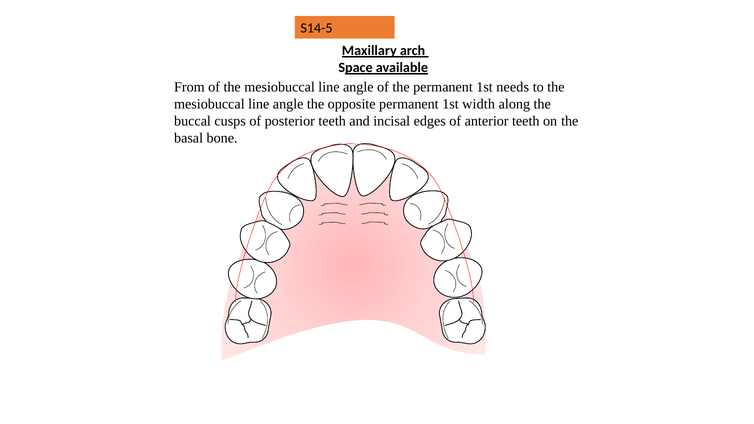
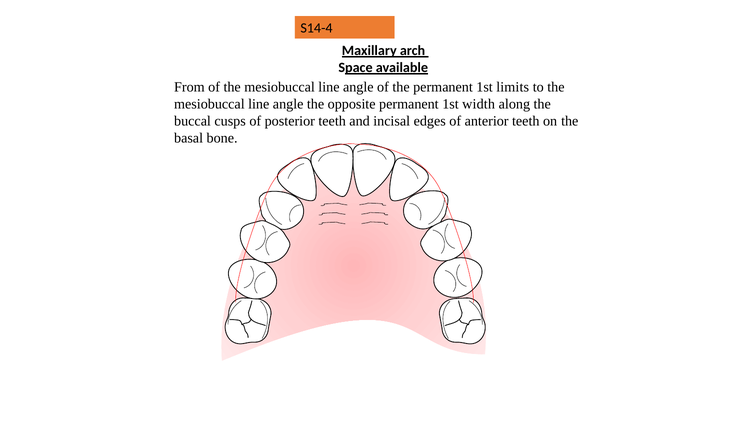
S14-5: S14-5 -> S14-4 (316, 28)
needs: needs -> limits (513, 87)
